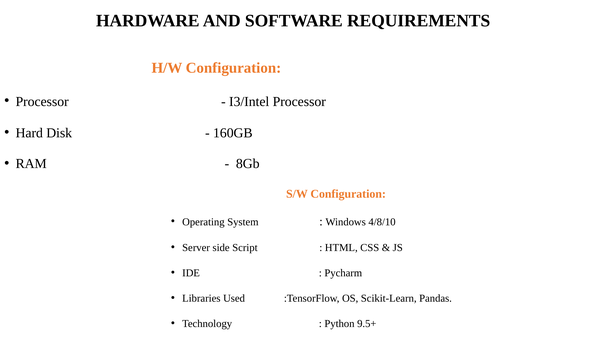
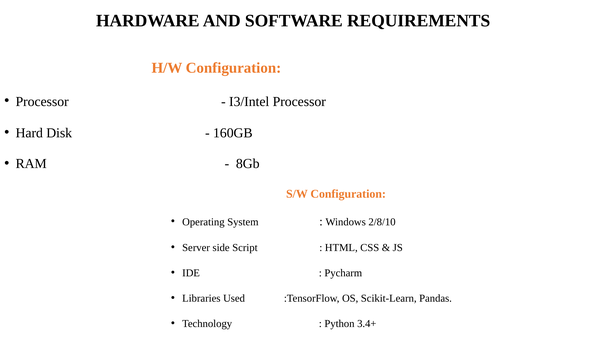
4/8/10: 4/8/10 -> 2/8/10 (382, 222)
9.5+: 9.5+ -> 3.4+ (367, 323)
